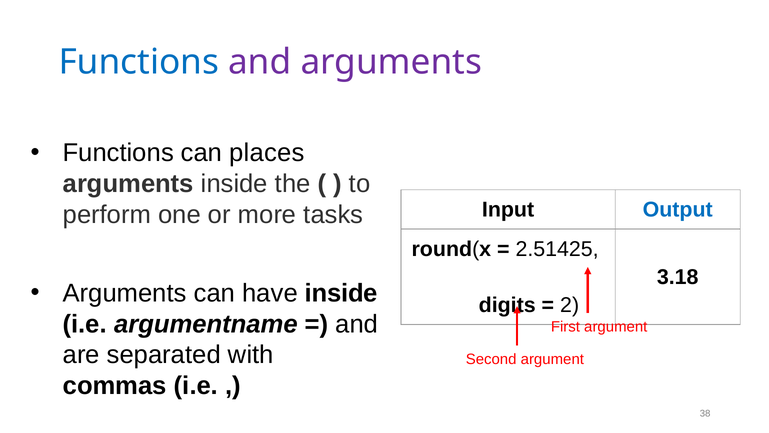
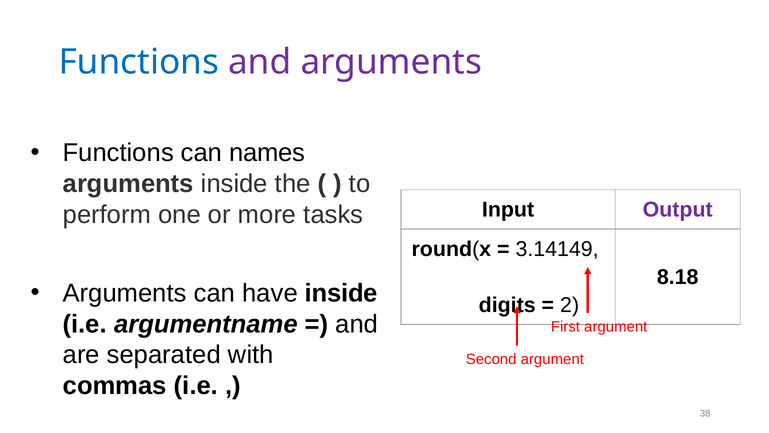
places: places -> names (267, 153)
Output colour: blue -> purple (678, 210)
2.51425: 2.51425 -> 3.14149 (557, 249)
3.18: 3.18 -> 8.18 (678, 277)
